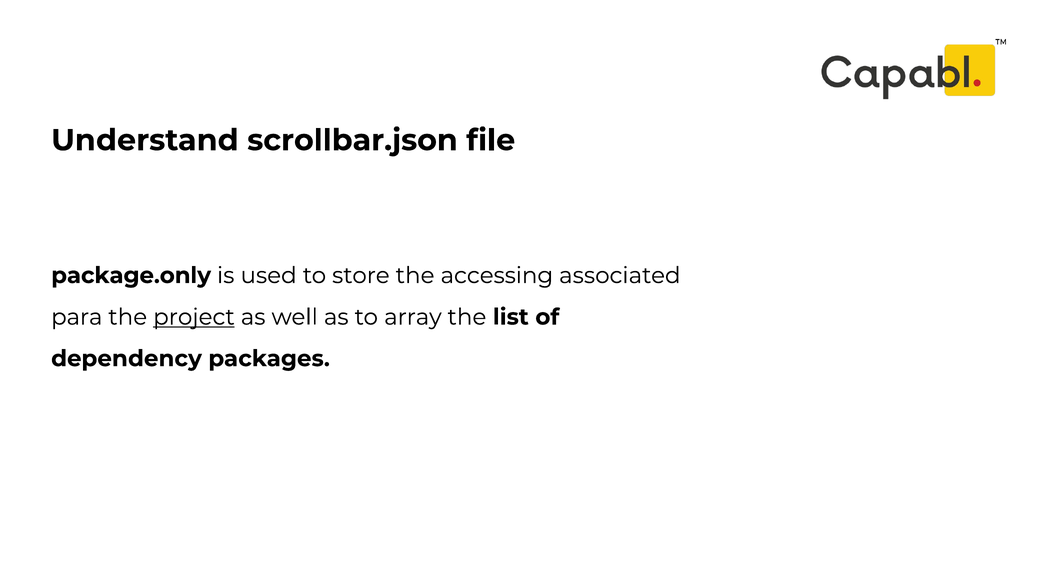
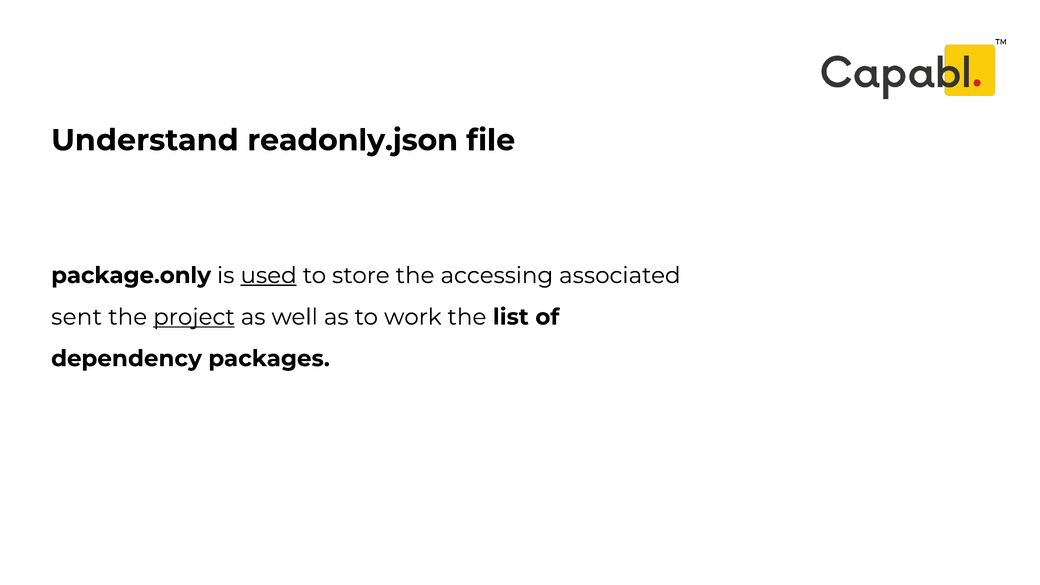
scrollbar.json: scrollbar.json -> readonly.json (353, 140)
used underline: none -> present (269, 276)
para: para -> sent (77, 317)
array: array -> work (413, 317)
